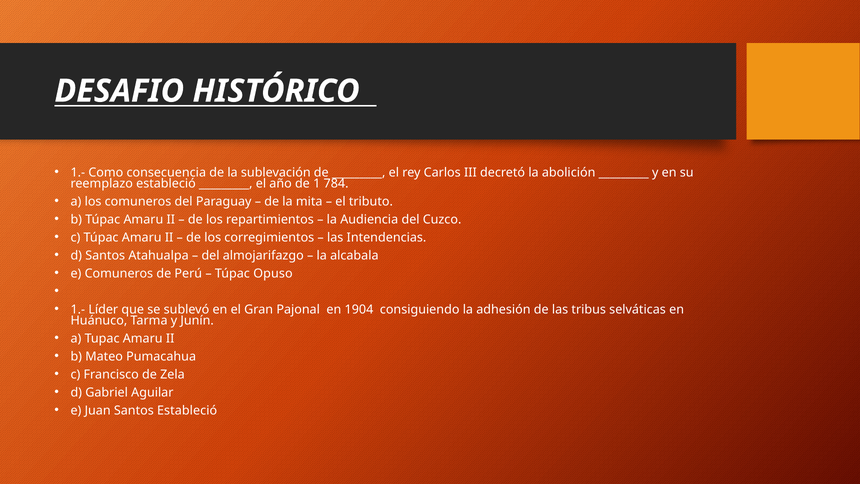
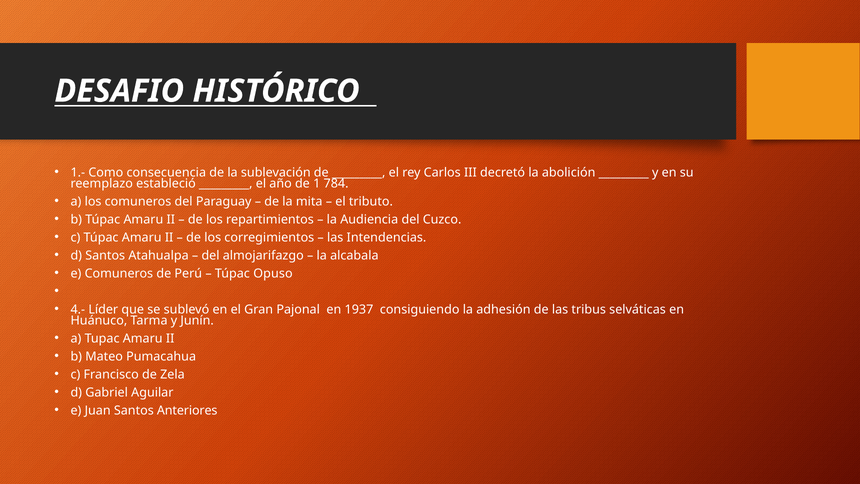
1.-: 1.- -> 4.- (78, 309)
1904: 1904 -> 1937 (359, 309)
Santos Estableció: Estableció -> Anteriores (187, 410)
